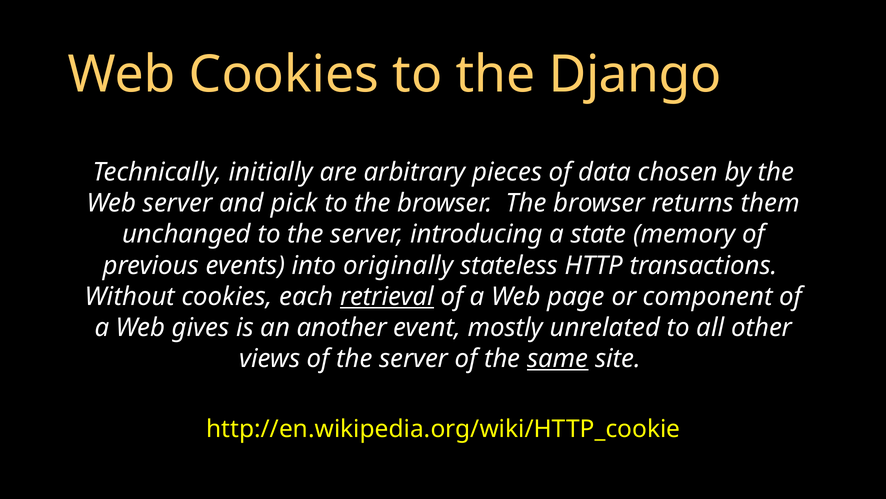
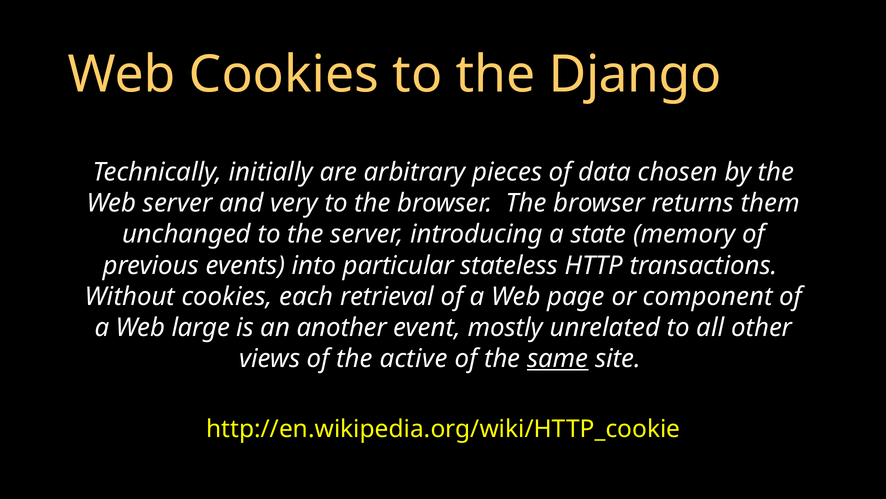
pick: pick -> very (294, 203)
originally: originally -> particular (399, 265)
retrieval underline: present -> none (387, 296)
gives: gives -> large (201, 327)
of the server: server -> active (414, 358)
